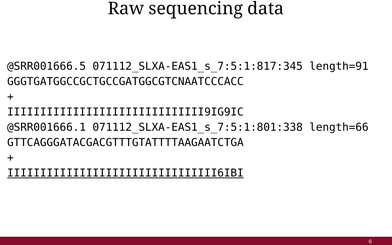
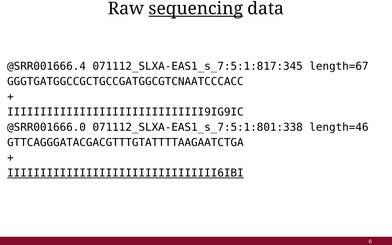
sequencing underline: none -> present (196, 9)
@SRR001666.5: @SRR001666.5 -> @SRR001666.4 (47, 66)
length=91: length=91 -> length=67 (339, 66)
@SRR001666.1: @SRR001666.1 -> @SRR001666.0 (47, 127)
length=66: length=66 -> length=46 (339, 127)
